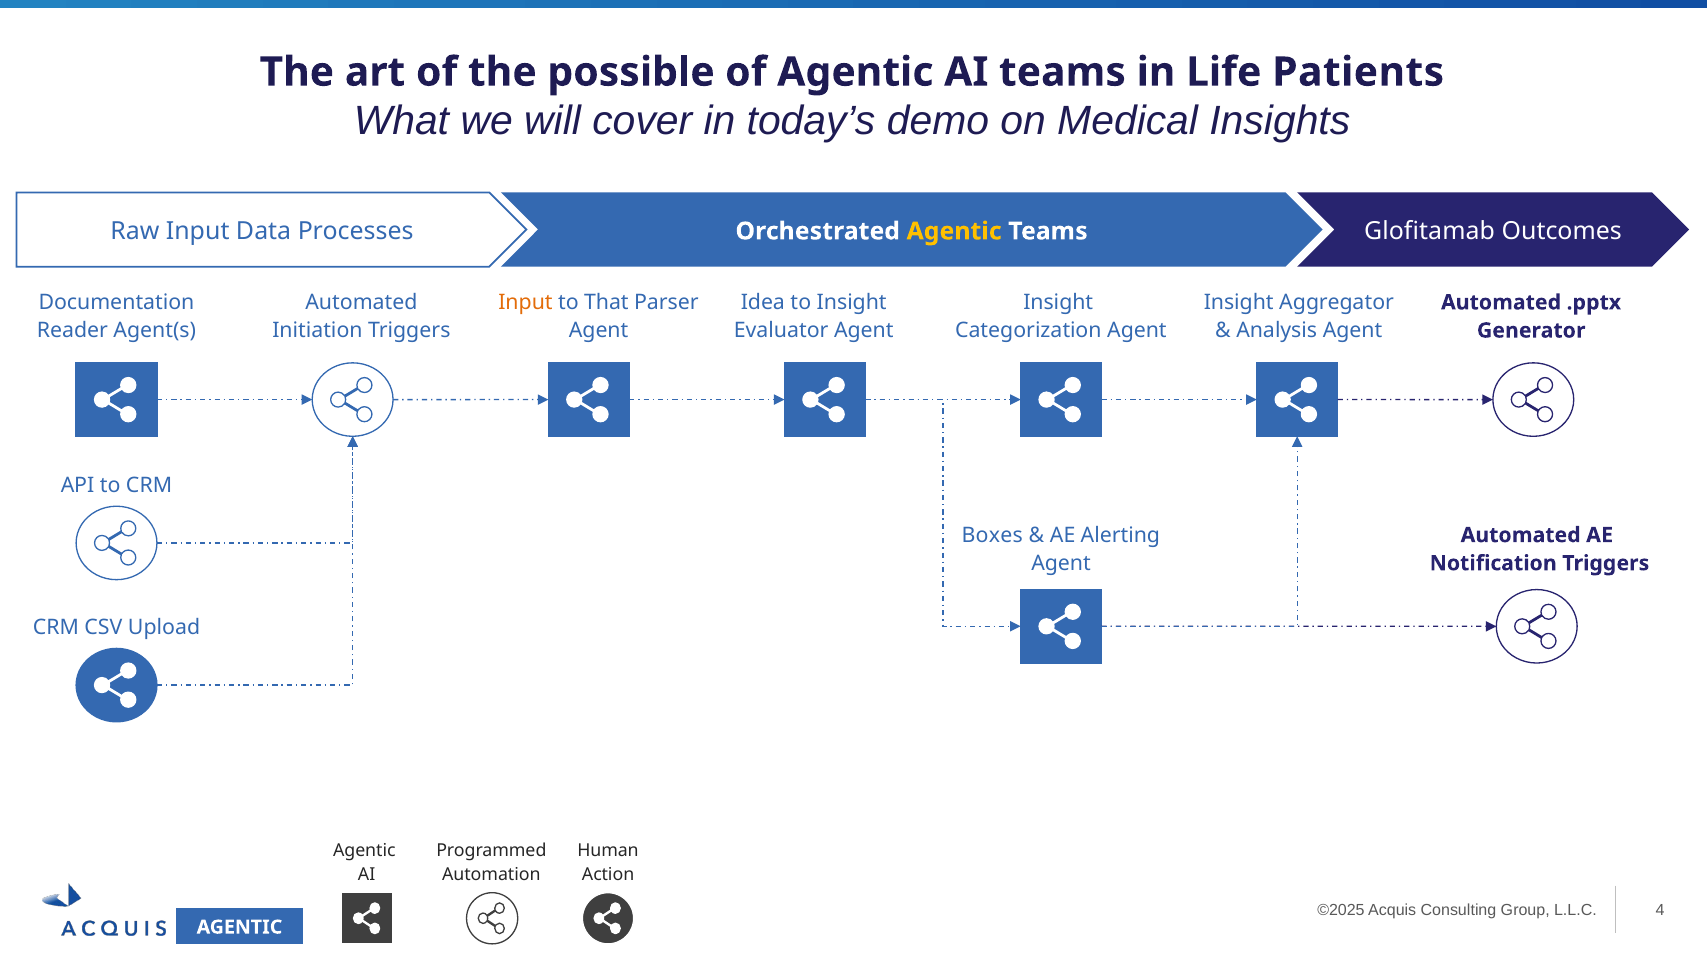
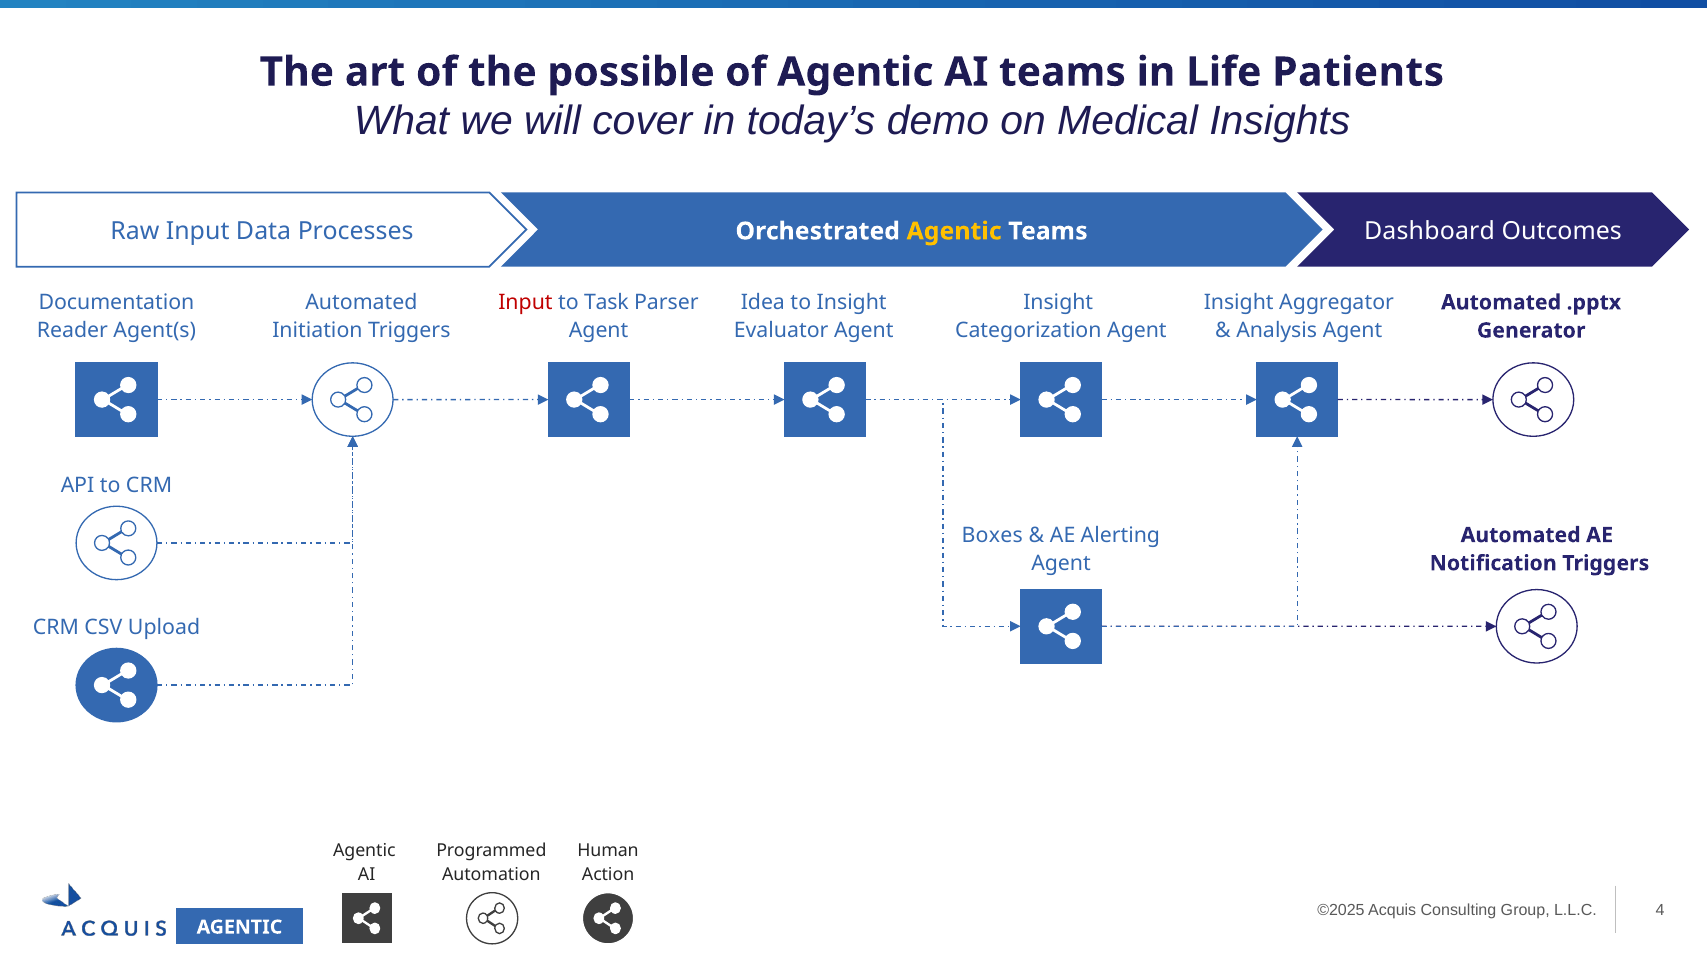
Glofitamab: Glofitamab -> Dashboard (1430, 231)
Input colour: orange -> red (525, 302)
That: That -> Task (606, 302)
